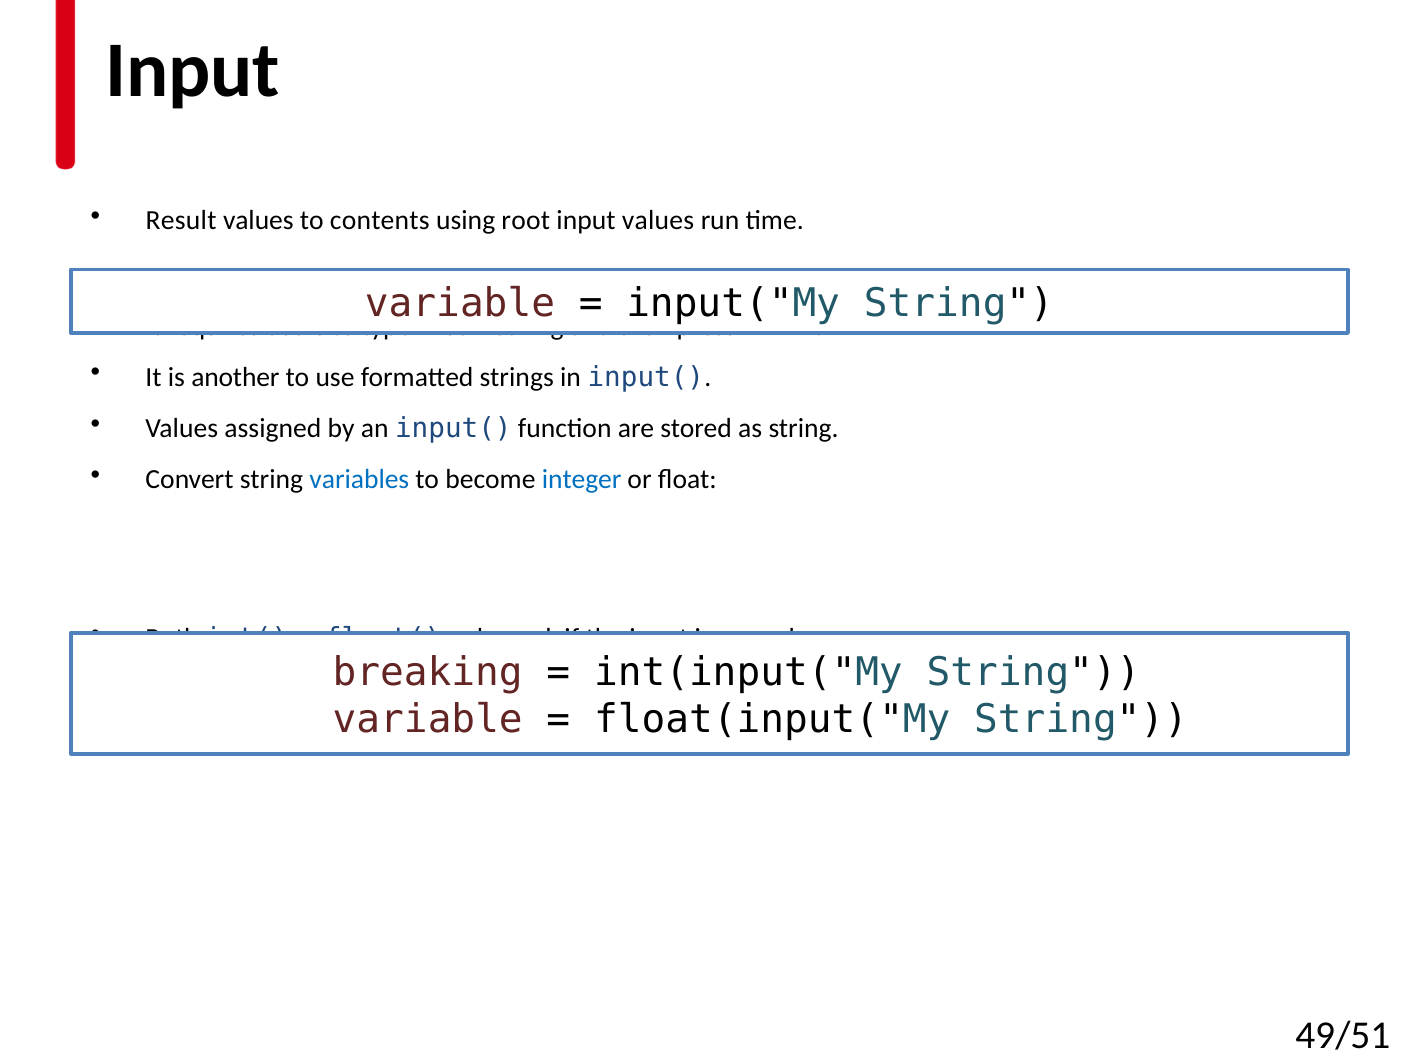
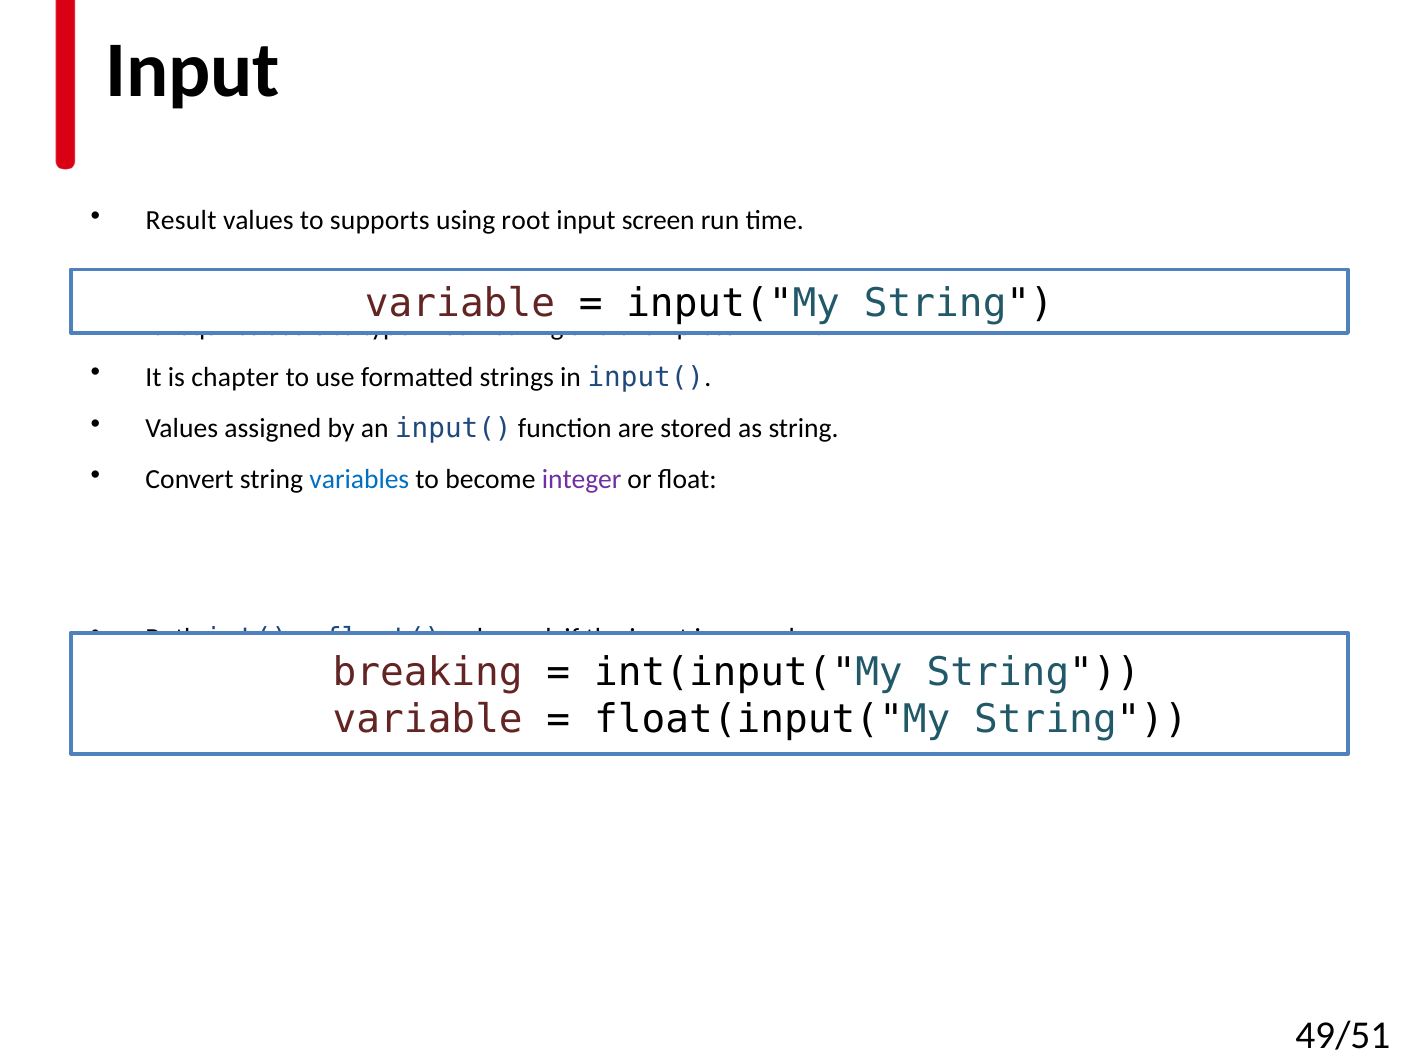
contents: contents -> supports (380, 221)
input values: values -> screen (658, 221)
another: another -> chapter (235, 377)
integer colour: blue -> purple (582, 479)
